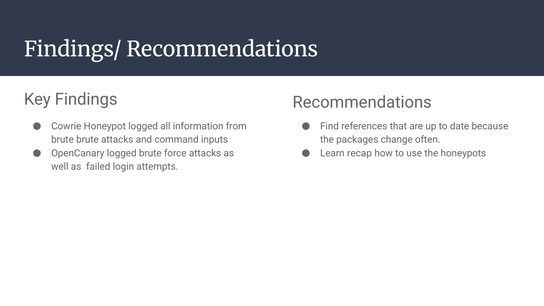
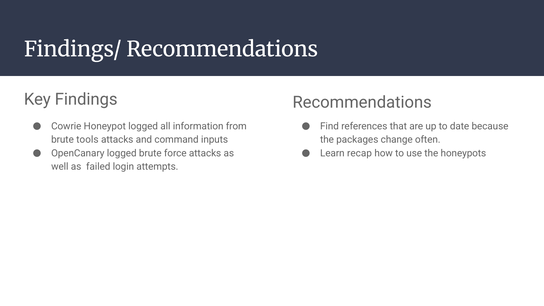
brute brute: brute -> tools (87, 140)
